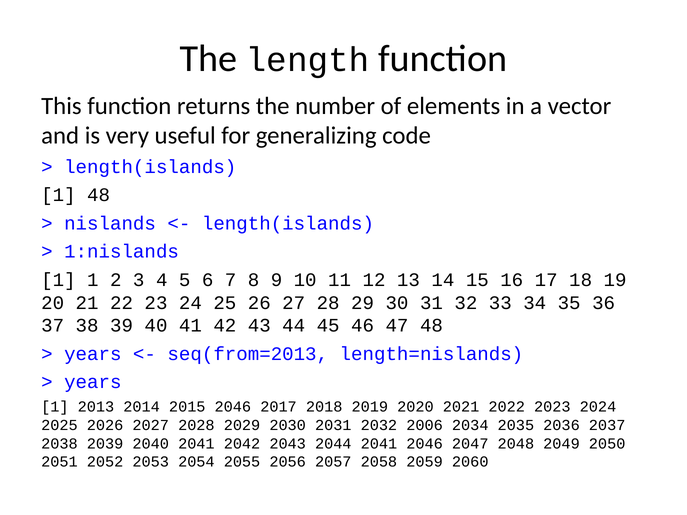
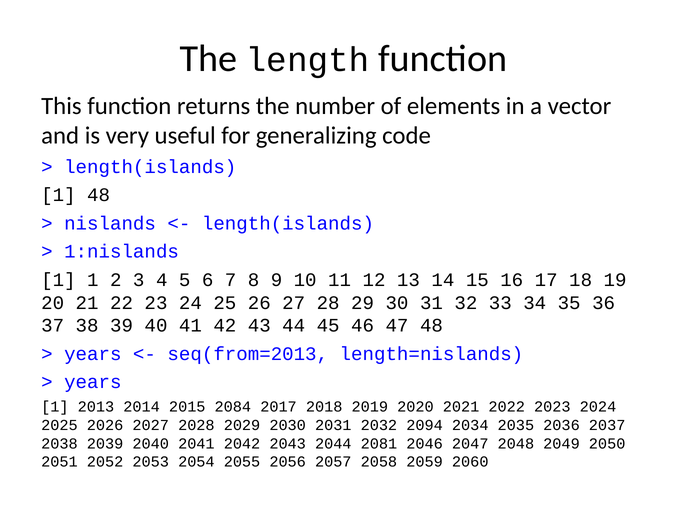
2015 2046: 2046 -> 2084 (233, 407)
2006: 2006 -> 2094 (425, 425)
2044 2041: 2041 -> 2081 (379, 444)
